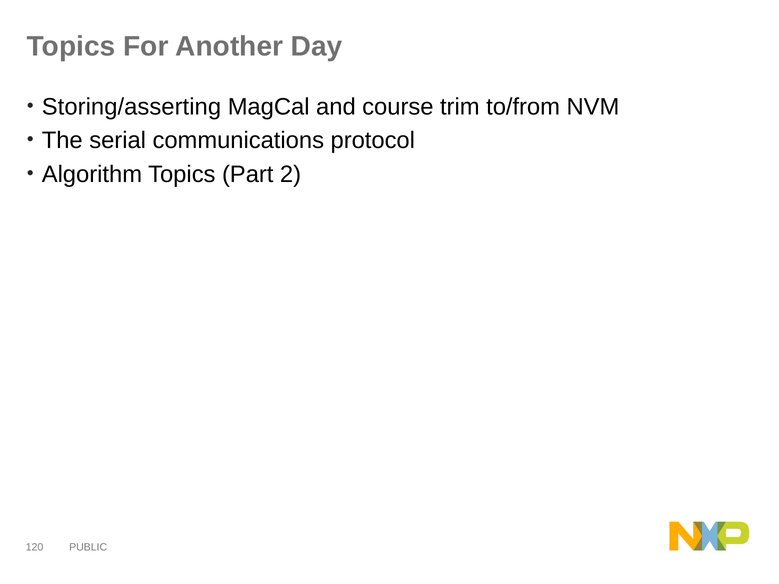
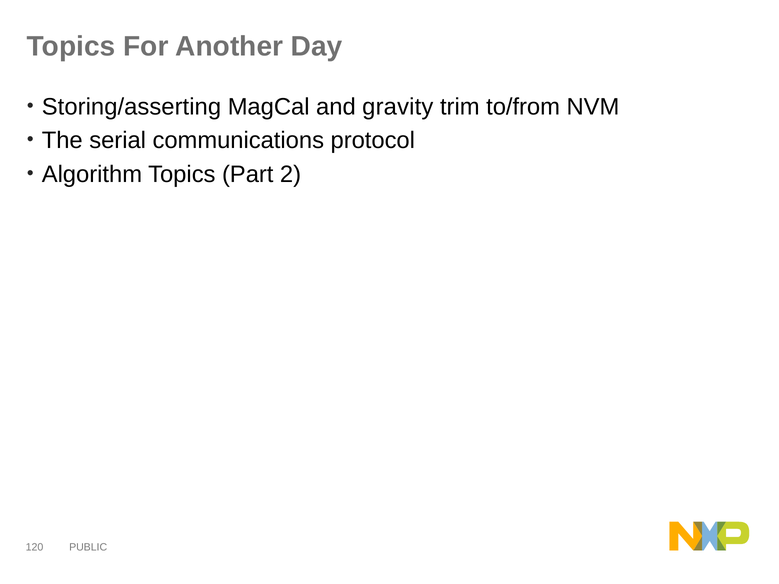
course: course -> gravity (398, 107)
